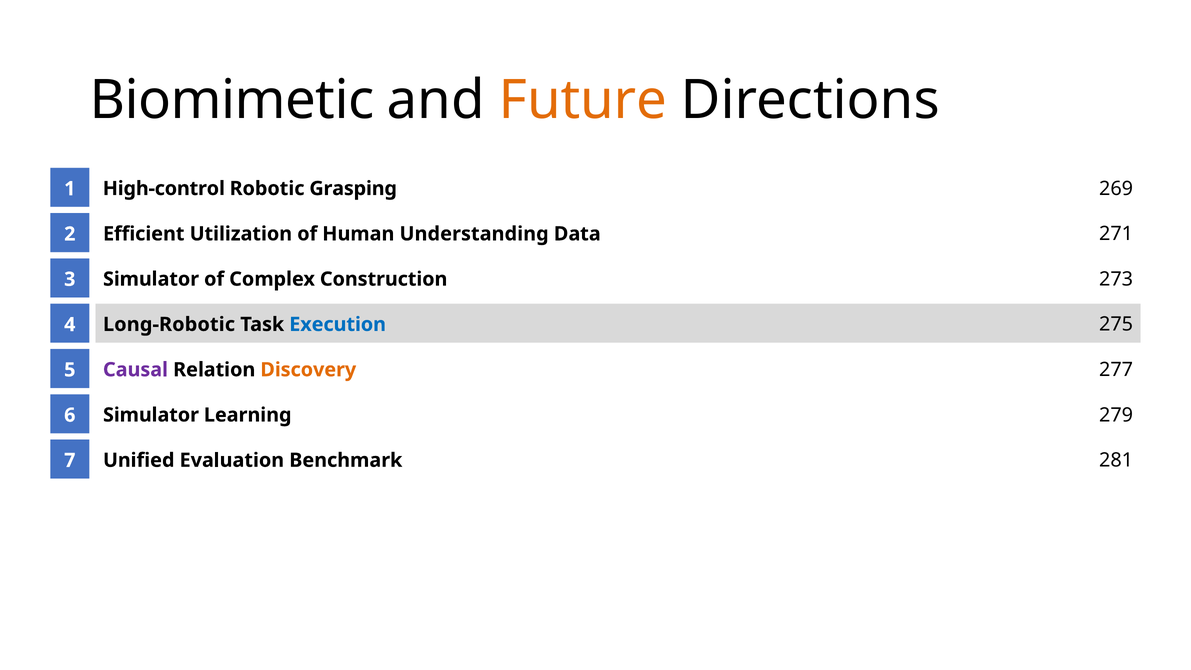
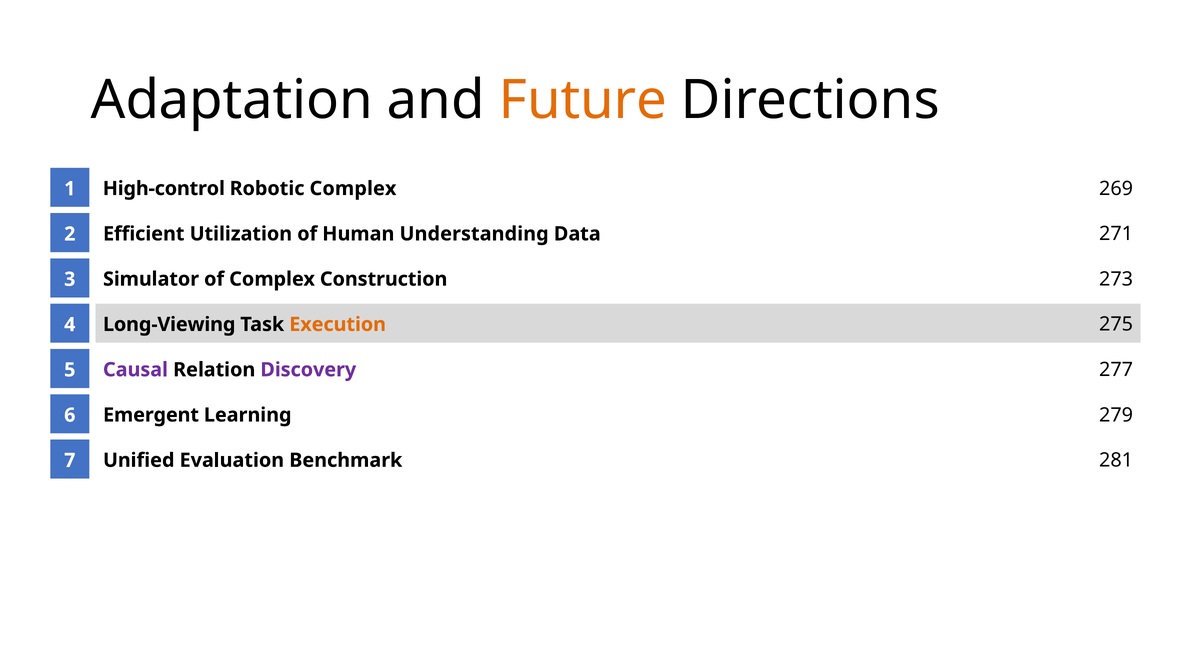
Biomimetic: Biomimetic -> Adaptation (232, 100)
Robotic Grasping: Grasping -> Complex (353, 189)
Long-Robotic: Long-Robotic -> Long-Viewing (169, 324)
Execution colour: blue -> orange (338, 324)
Discovery colour: orange -> purple (308, 370)
Simulator: Simulator -> Emergent (151, 415)
